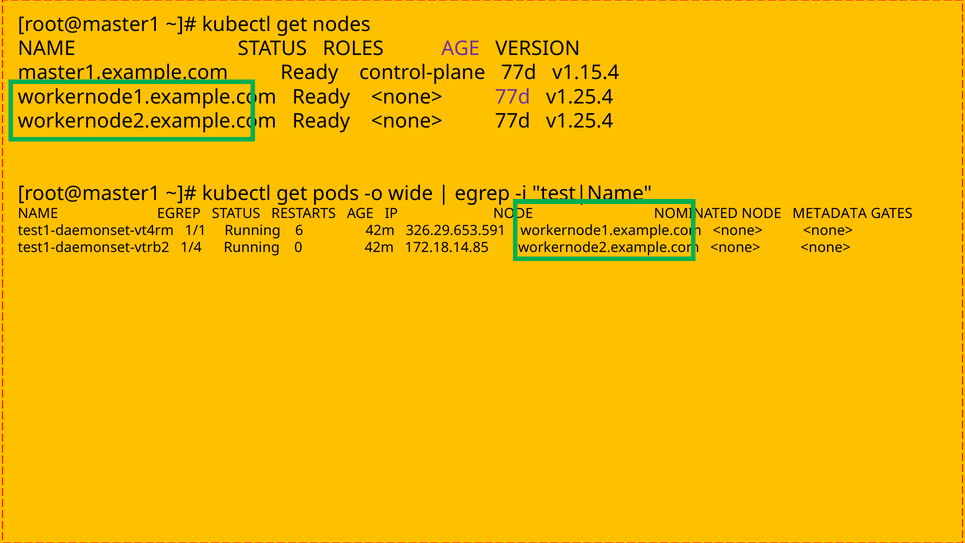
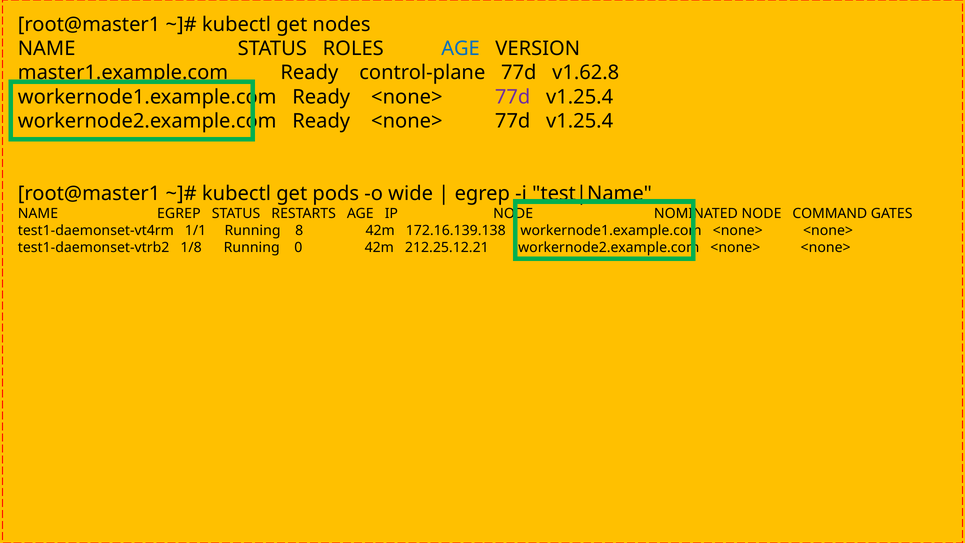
AGE colour: purple -> blue (461, 49)
v1.15.4: v1.15.4 -> v1.62.8 (586, 73)
METADATA: METADATA -> COMMAND (830, 213)
6: 6 -> 8 (299, 230)
326.29.653.591: 326.29.653.591 -> 172.16.139.138 (456, 230)
1/4: 1/4 -> 1/8 (191, 247)
172.18.14.85: 172.18.14.85 -> 212.25.12.21 (447, 247)
